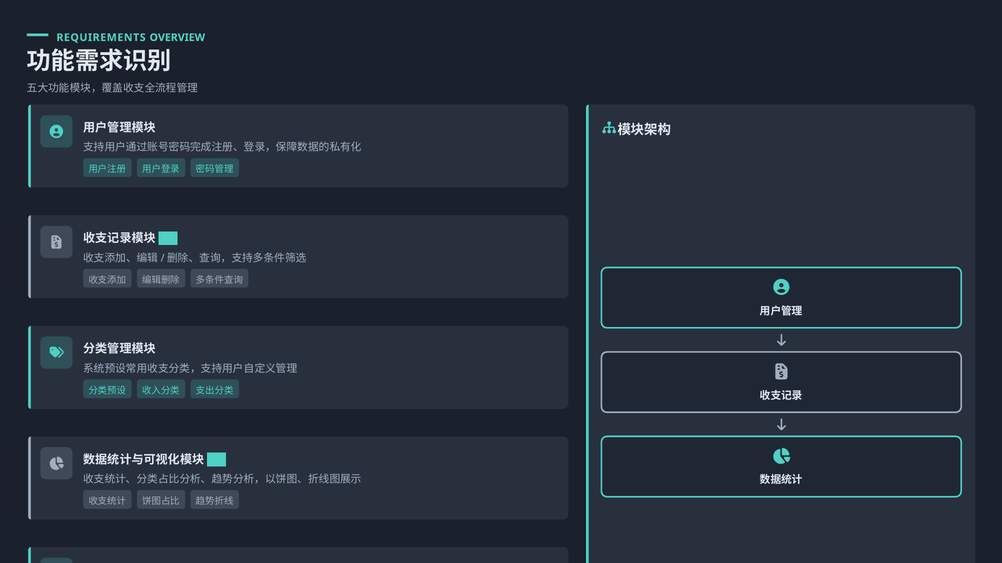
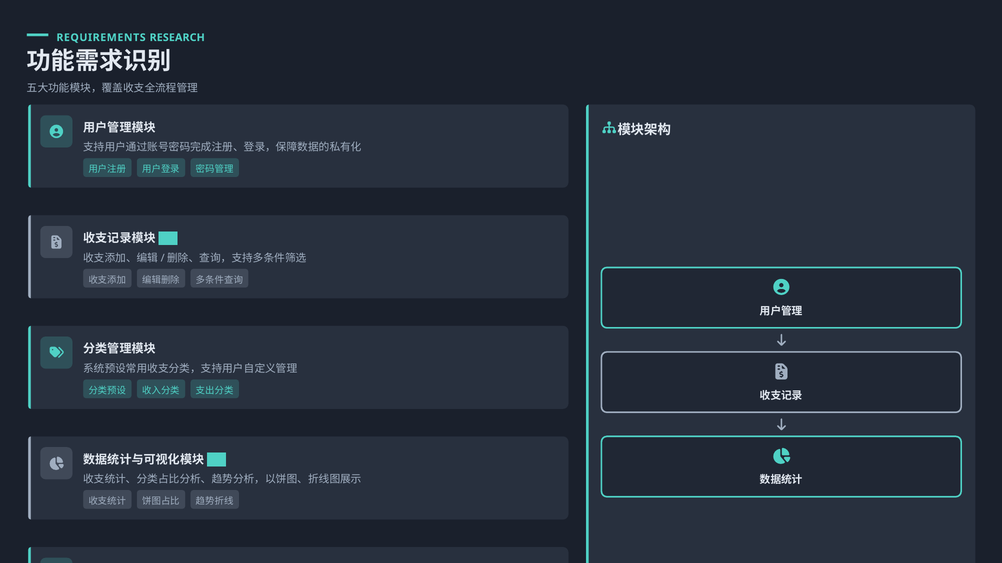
OVERVIEW: OVERVIEW -> RESEARCH (177, 38)
